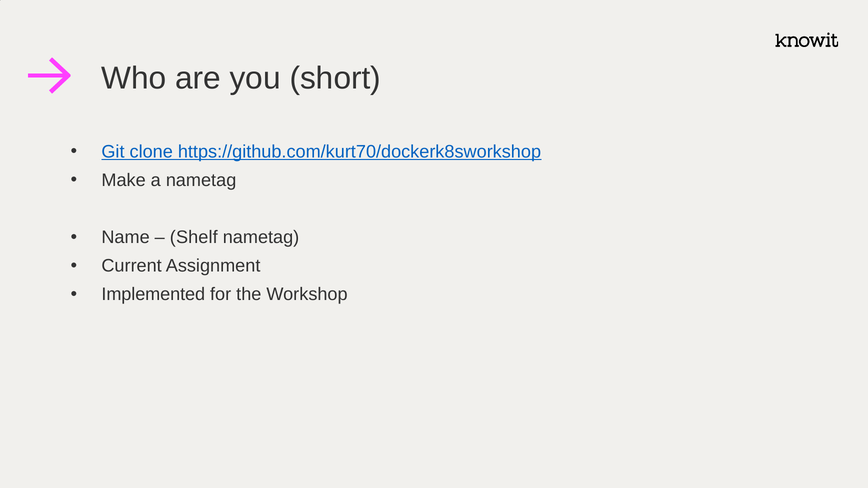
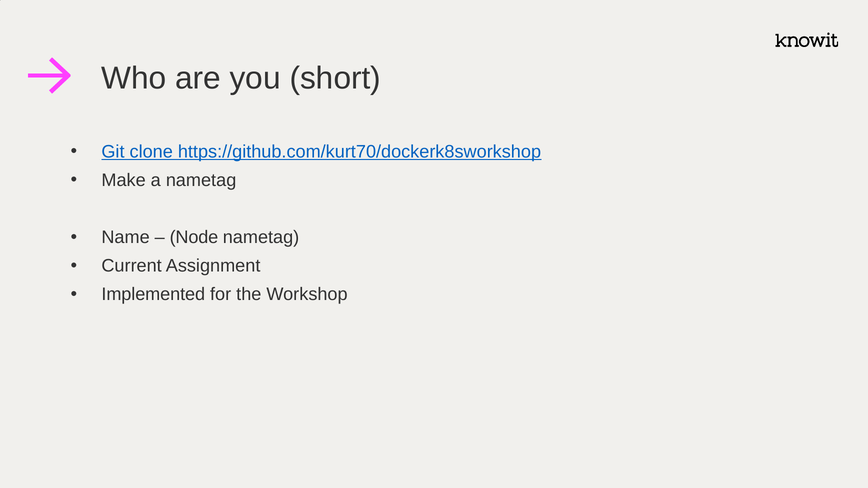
Shelf: Shelf -> Node (194, 237)
